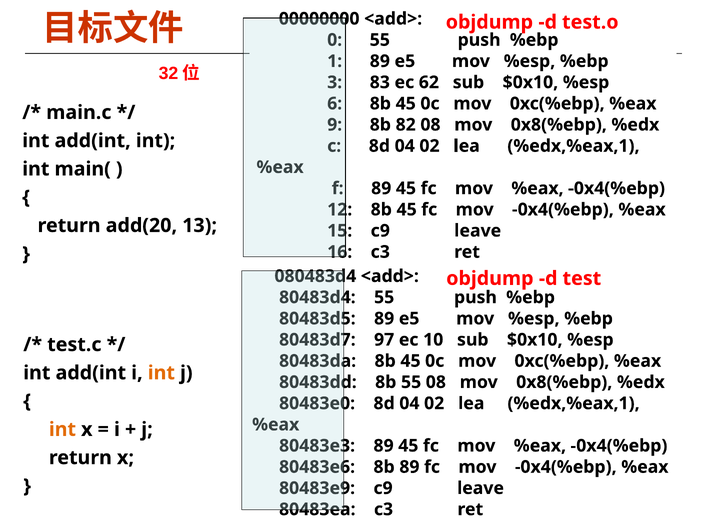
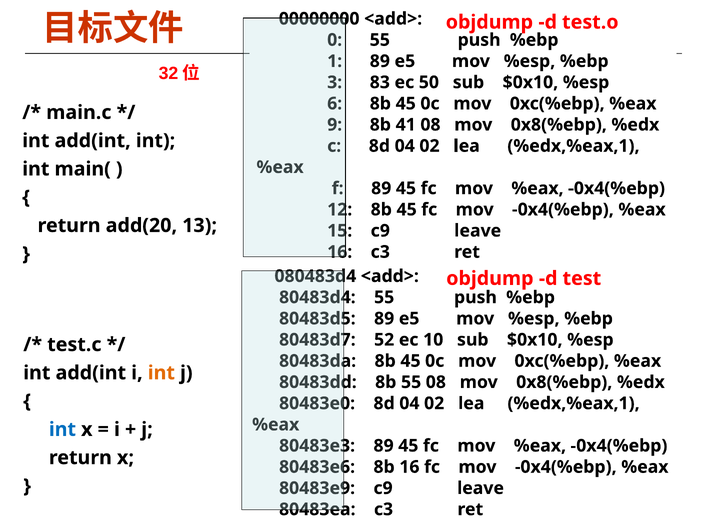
62: 62 -> 50 (429, 82)
82: 82 -> 41 (406, 125)
97: 97 -> 52 (384, 340)
int colour: orange -> blue (62, 430)
8b 89: 89 -> 16 (409, 467)
